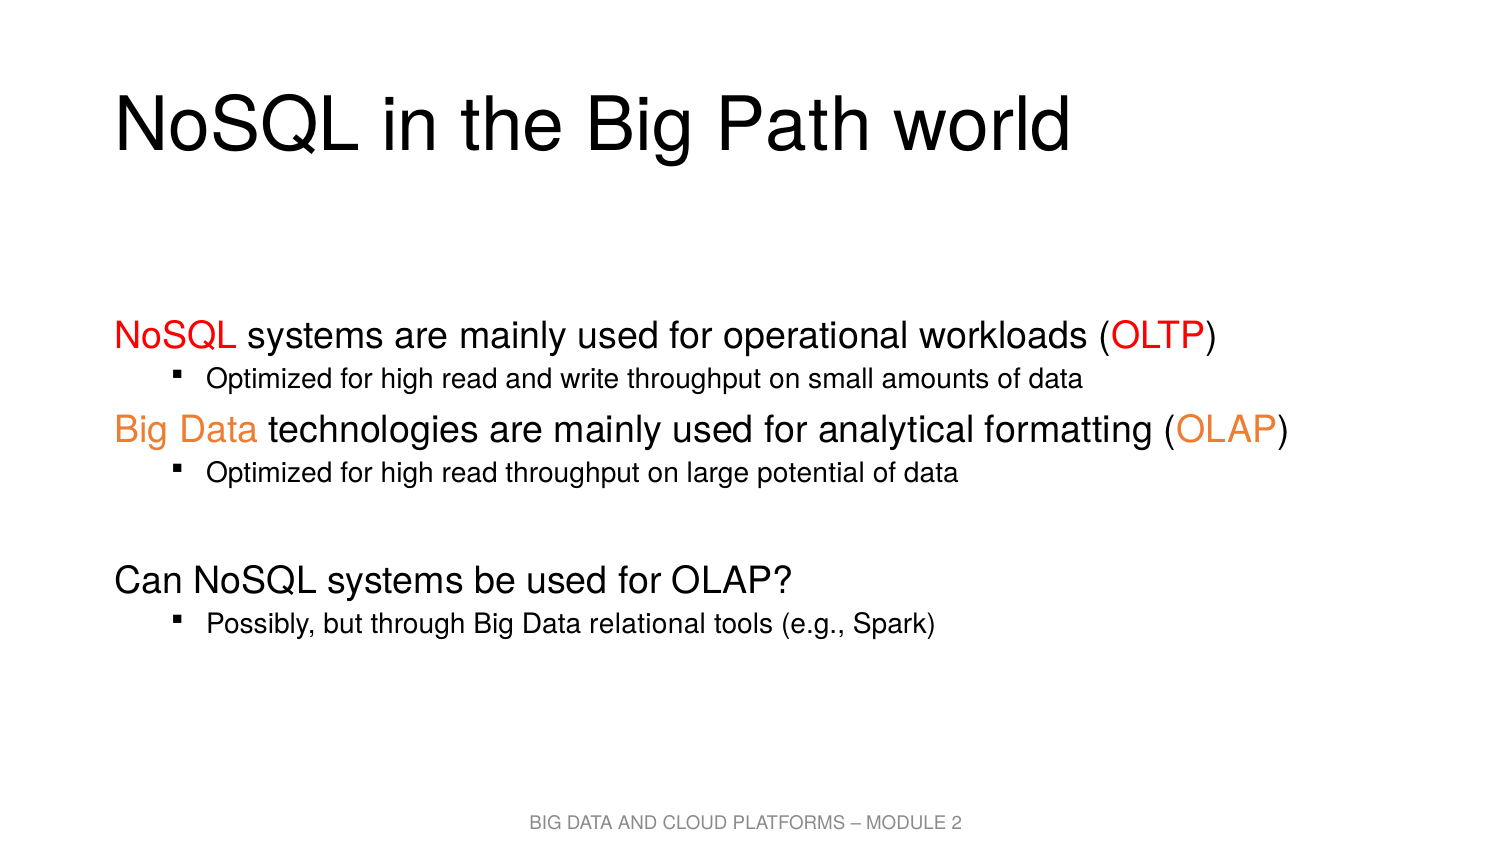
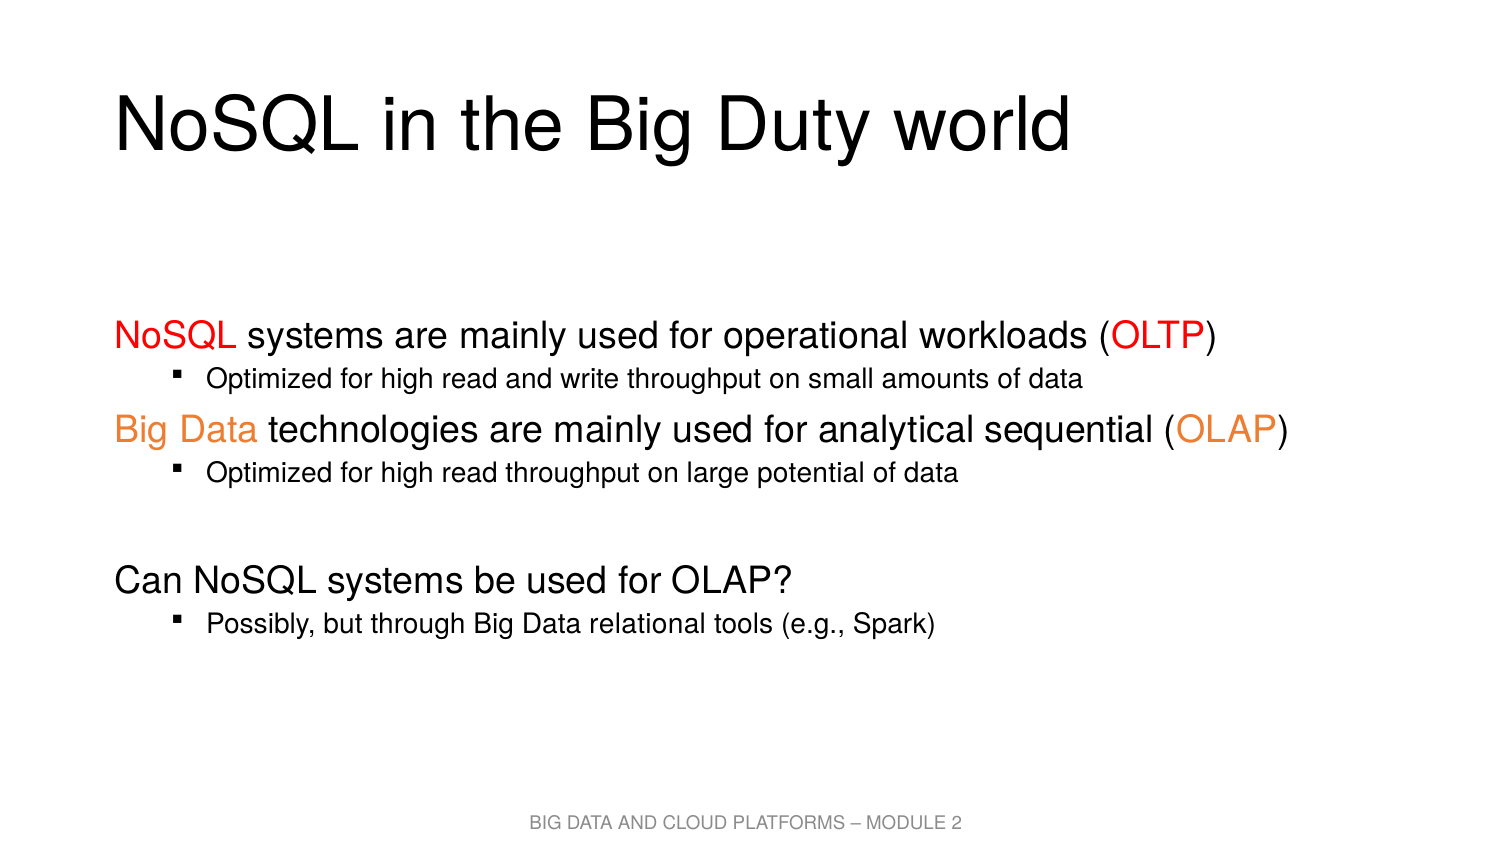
Path: Path -> Duty (793, 126)
formatting: formatting -> sequential (1069, 430)
